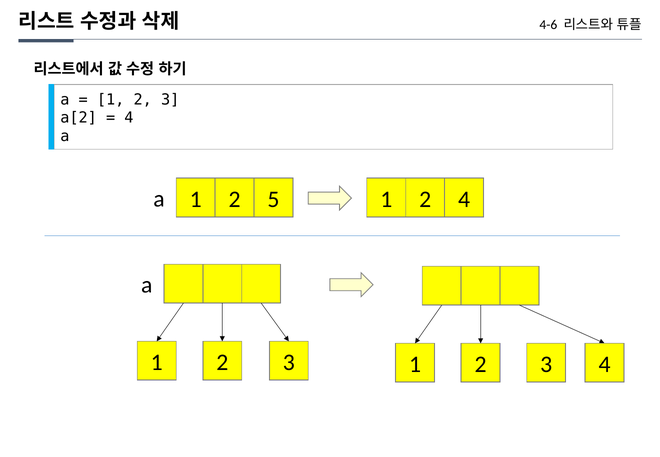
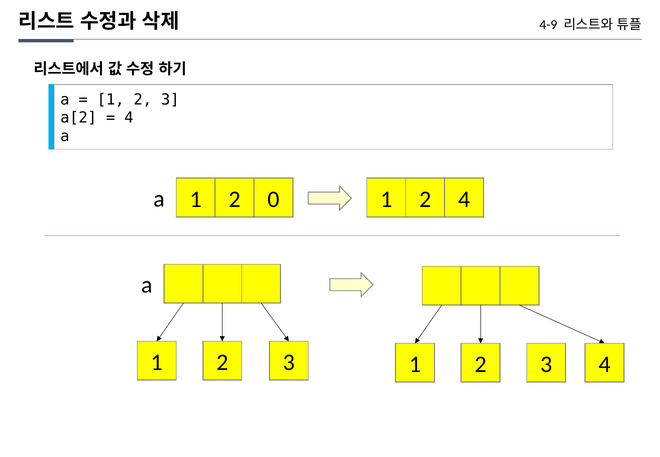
4-6: 4-6 -> 4-9 (548, 25)
5: 5 -> 0 (273, 199)
